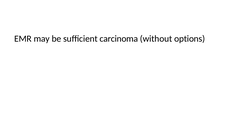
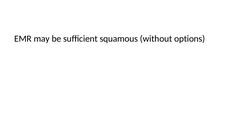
carcinoma: carcinoma -> squamous (119, 39)
